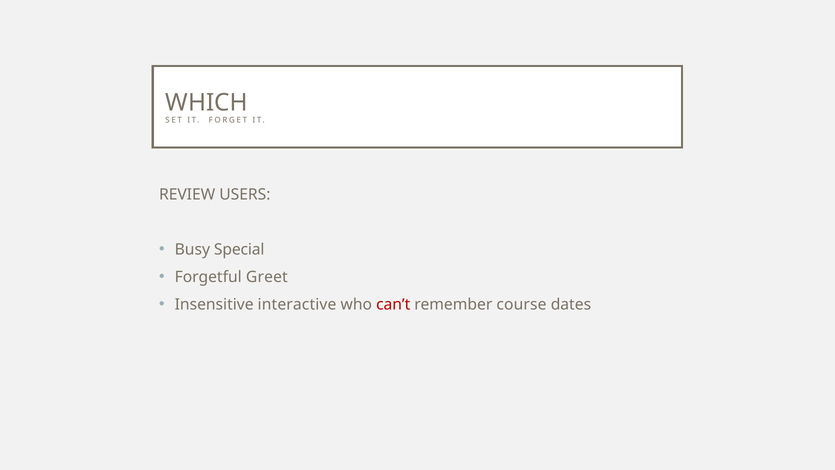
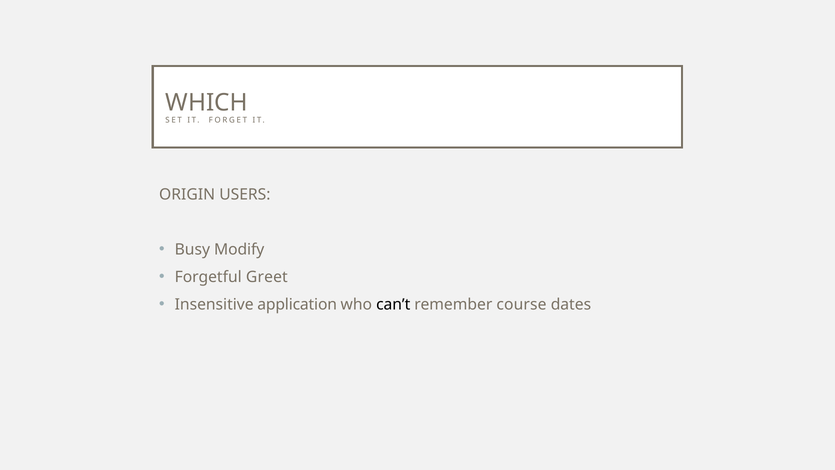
REVIEW: REVIEW -> ORIGIN (187, 194)
Special: Special -> Modify (239, 249)
interactive: interactive -> application (297, 304)
can’t colour: red -> black (393, 304)
